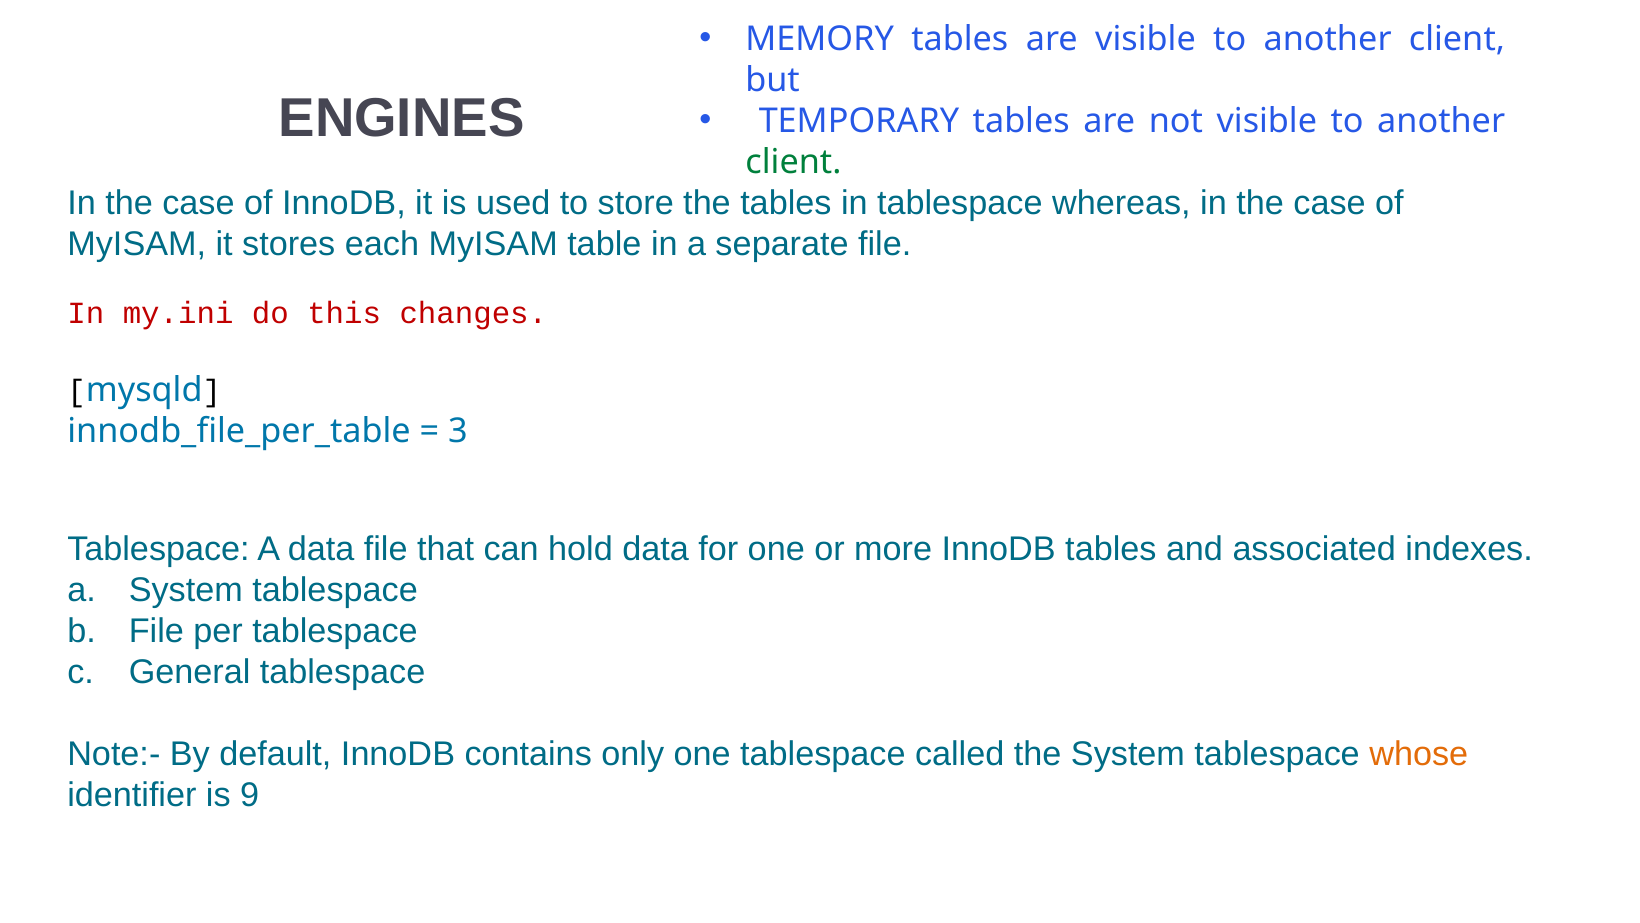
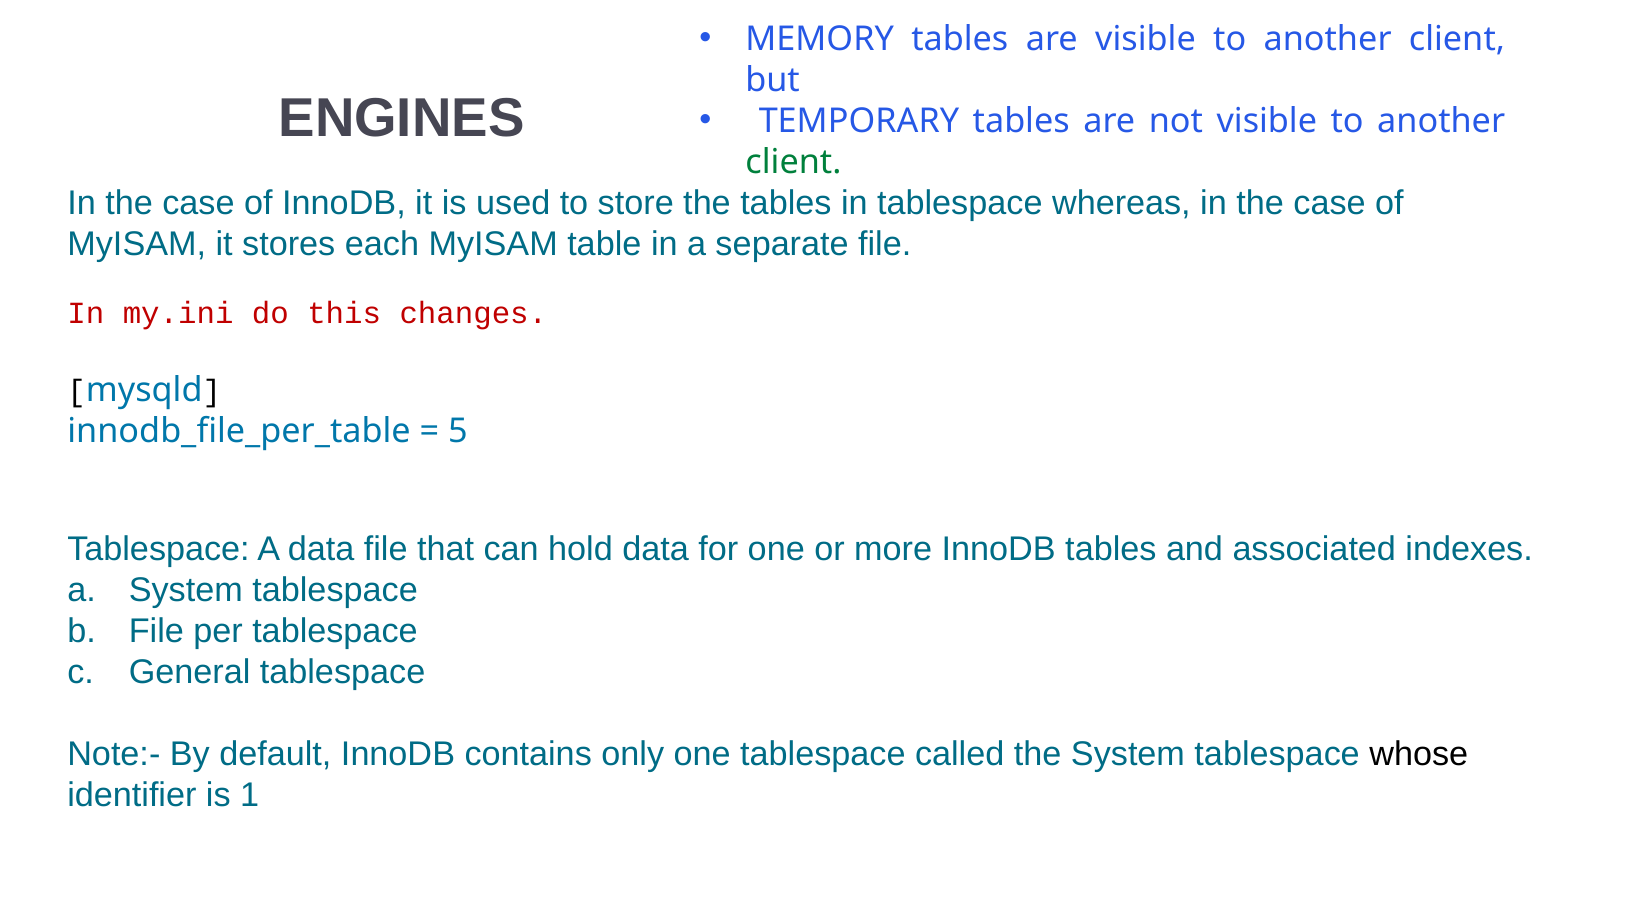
3: 3 -> 5 (458, 431)
whose colour: orange -> black (1419, 754)
9: 9 -> 1 (250, 795)
